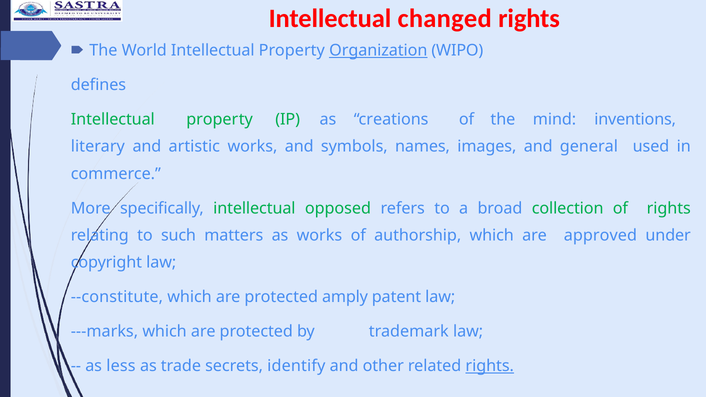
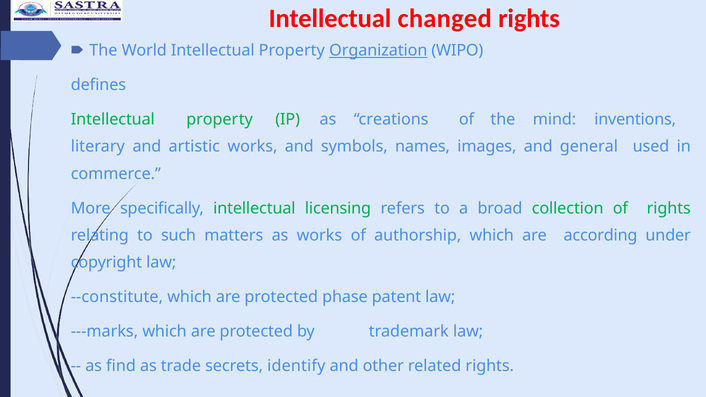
opposed: opposed -> licensing (338, 208)
approved: approved -> according (600, 235)
amply: amply -> phase (345, 297)
less: less -> find (121, 366)
rights underline: present -> none (490, 366)
